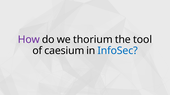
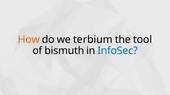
How colour: purple -> orange (29, 40)
thorium: thorium -> terbium (93, 40)
caesium: caesium -> bismuth (64, 51)
